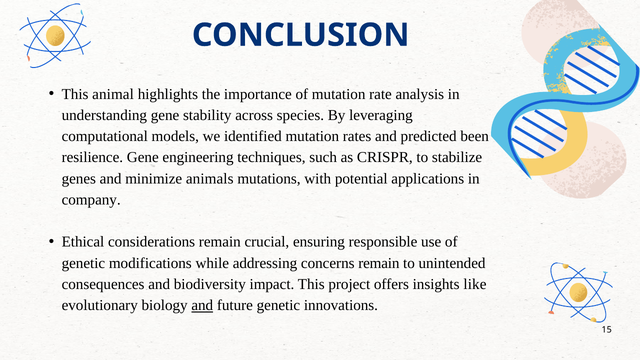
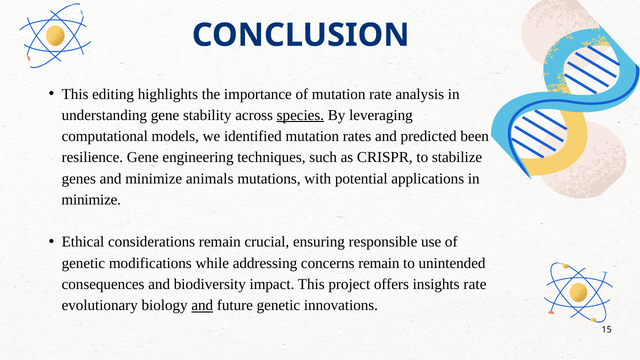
animal: animal -> editing (113, 94)
species underline: none -> present (300, 115)
company: company -> minimize (91, 200)
insights like: like -> rate (475, 284)
